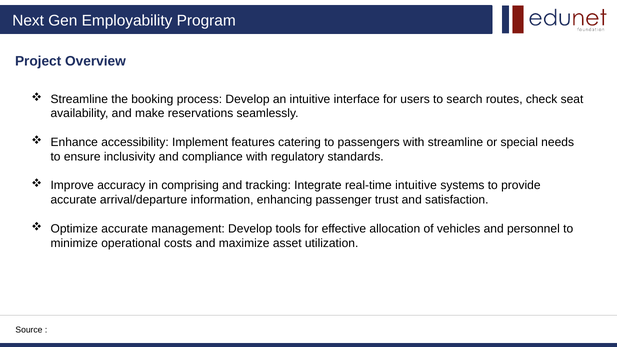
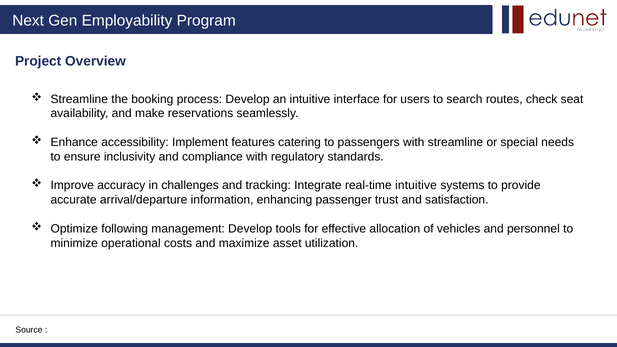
comprising: comprising -> challenges (190, 186)
Optimize accurate: accurate -> following (125, 229)
